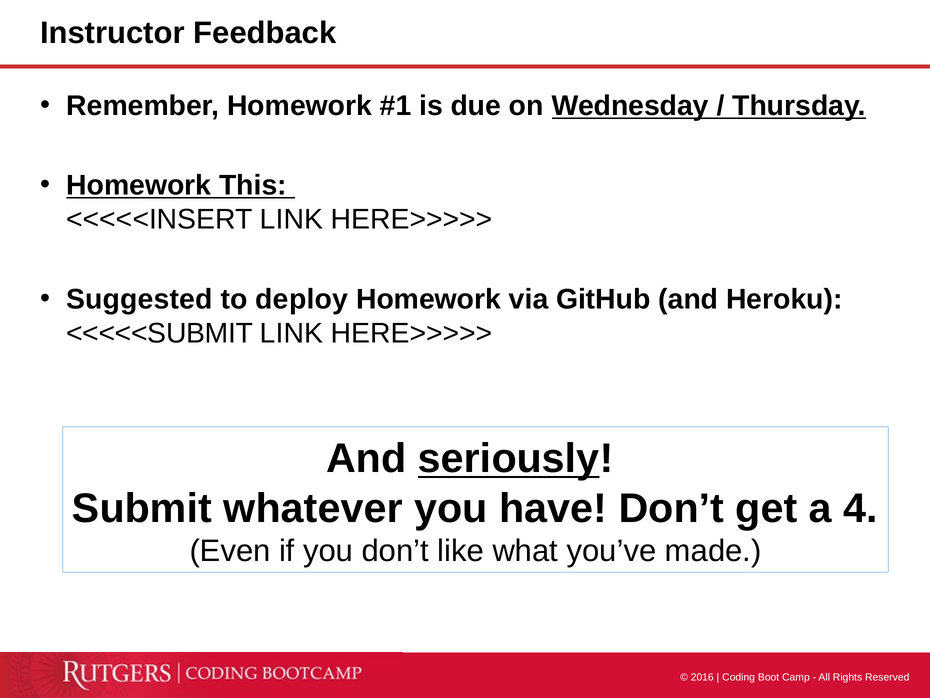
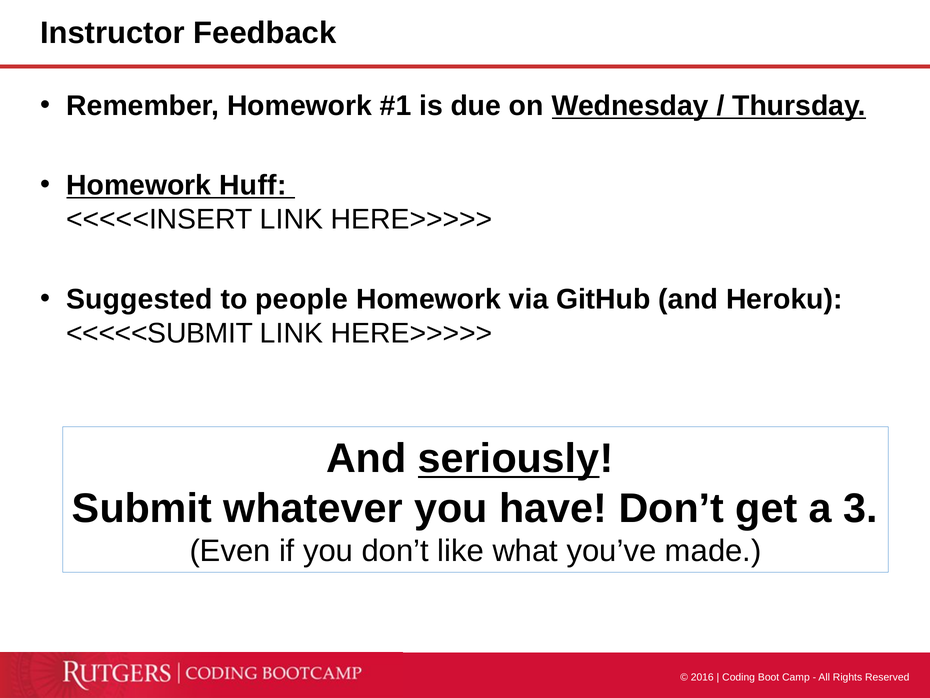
This: This -> Huff (253, 185)
deploy: deploy -> people (302, 299)
4: 4 -> 3 (861, 508)
